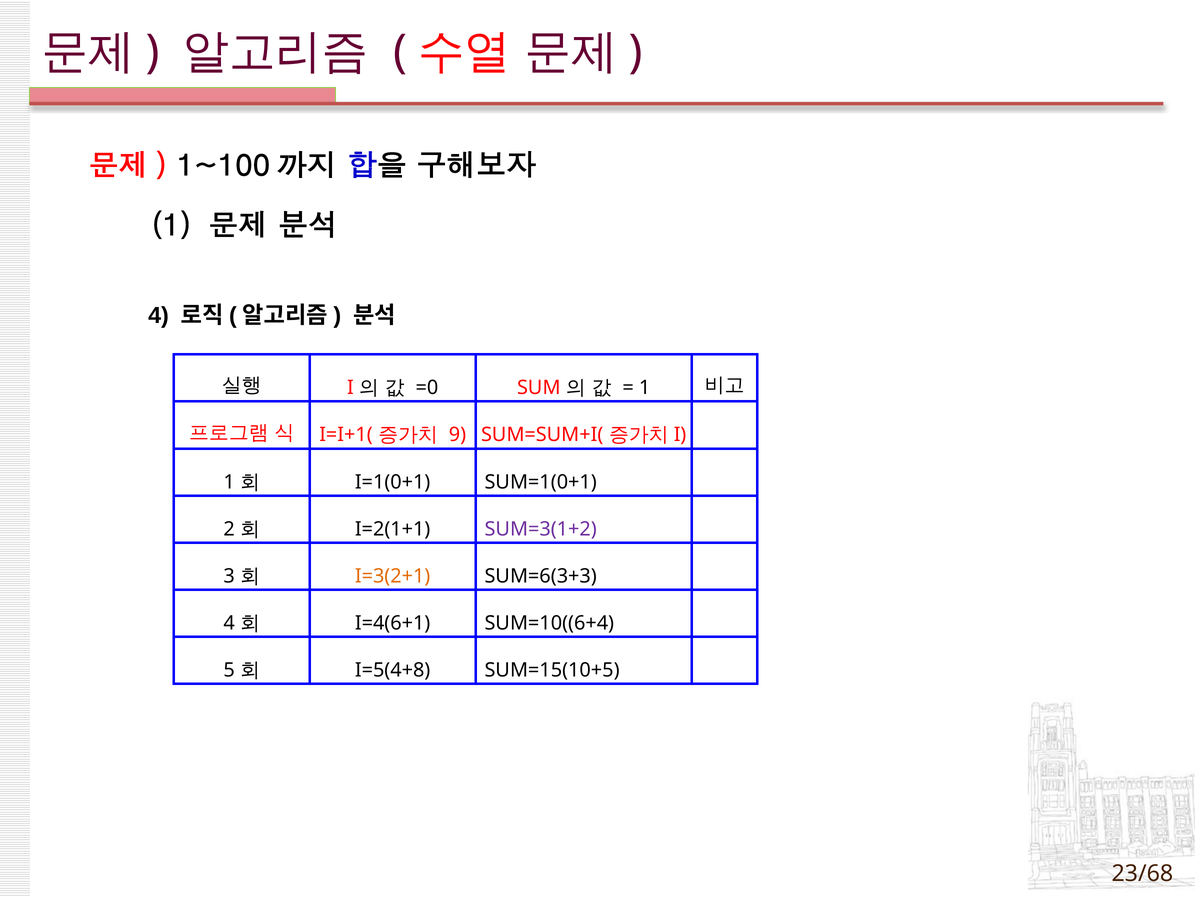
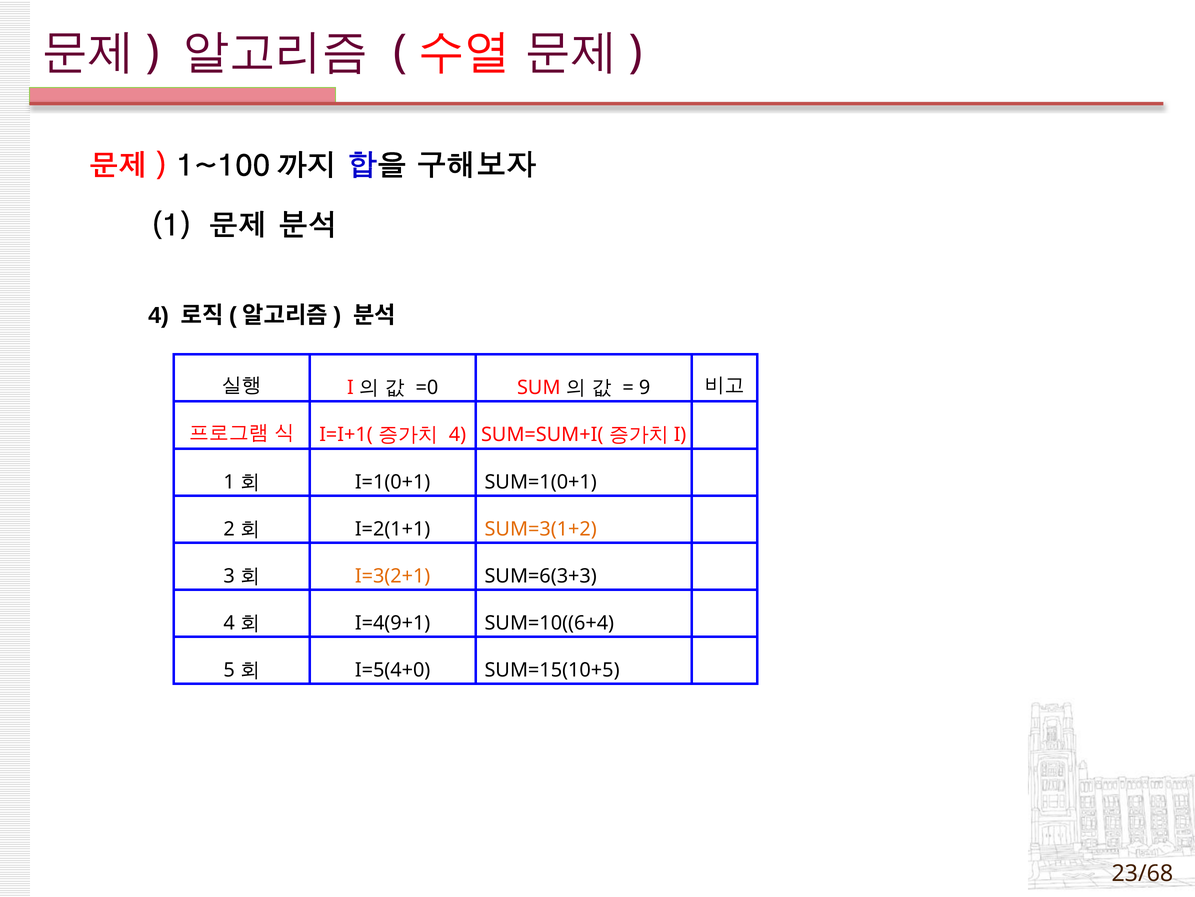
1: 1 -> 9 (645, 387)
9: 9 -> 4 (457, 434)
SUM=3(1+2 colour: purple -> orange (541, 529)
I=4(6+1: I=4(6+1 -> I=4(9+1 (393, 623)
I=5(4+8: I=5(4+8 -> I=5(4+0 (393, 670)
